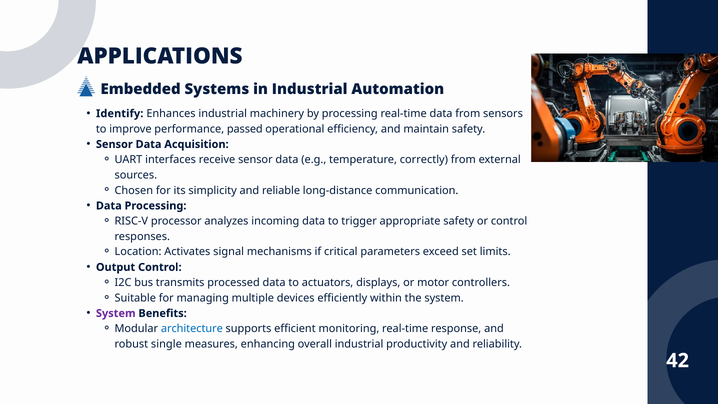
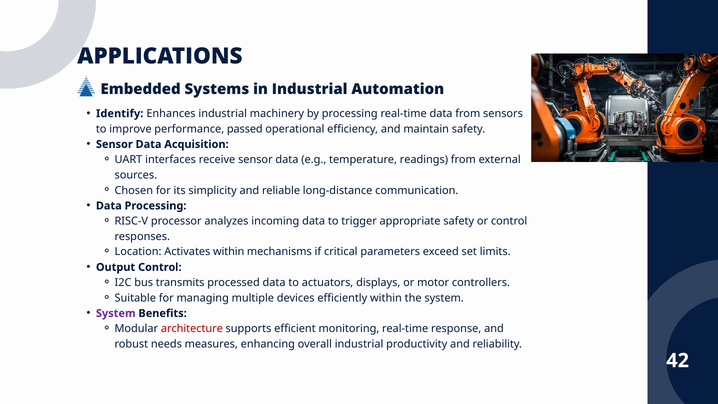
correctly: correctly -> readings (424, 160)
Activates signal: signal -> within (229, 252)
architecture colour: blue -> red (192, 329)
single: single -> needs (166, 344)
